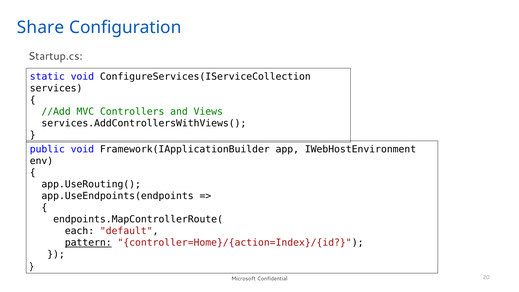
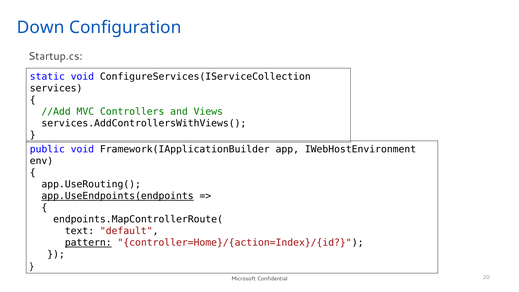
Share: Share -> Down (41, 27)
app.UseEndpoints(endpoints underline: none -> present (118, 196)
each: each -> text (79, 231)
